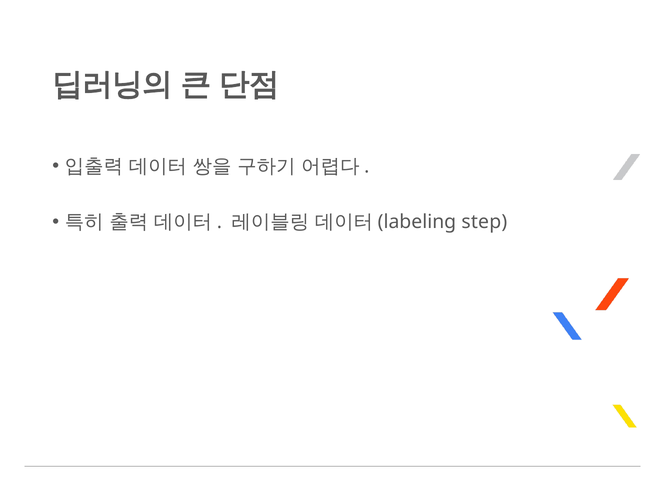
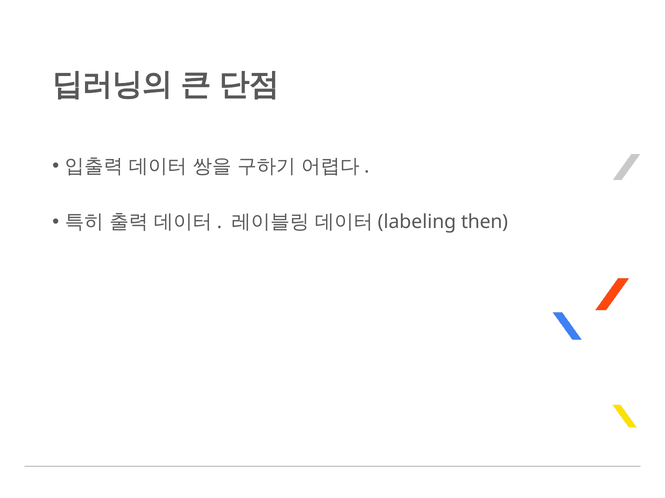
step: step -> then (485, 222)
